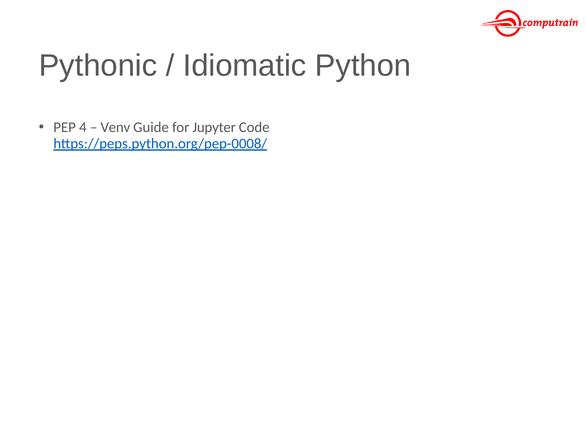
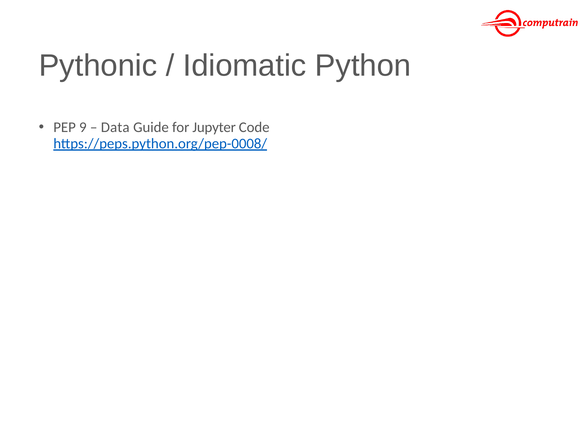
4: 4 -> 9 (83, 128)
Venv: Venv -> Data (115, 128)
